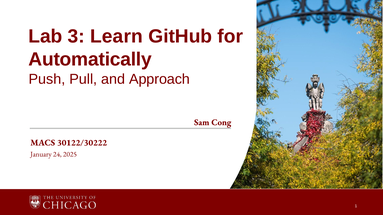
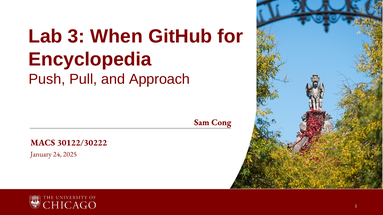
Learn: Learn -> When (116, 36)
Automatically: Automatically -> Encyclopedia (90, 59)
